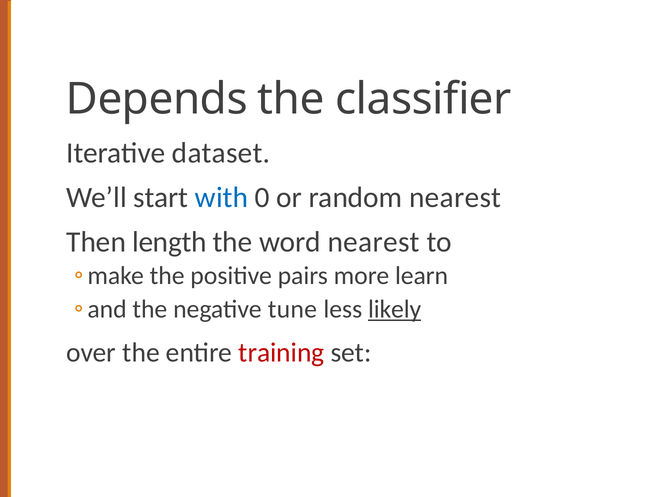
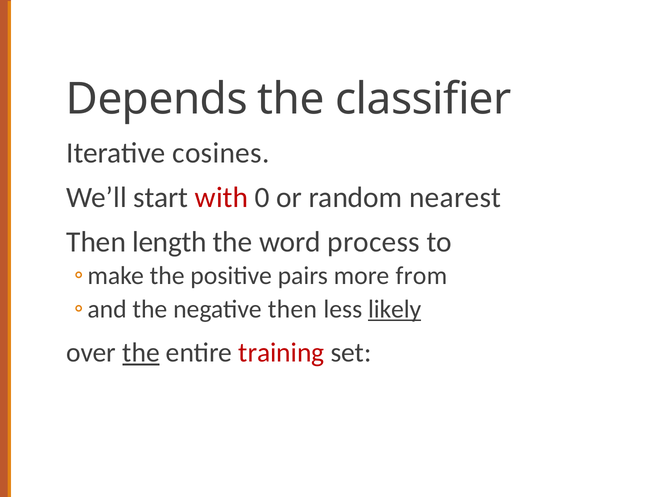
dataset: dataset -> cosines (221, 153)
with colour: blue -> red (222, 197)
word nearest: nearest -> process (374, 242)
learn: learn -> from (421, 275)
negative tune: tune -> then (292, 309)
the underline: none -> present (141, 352)
